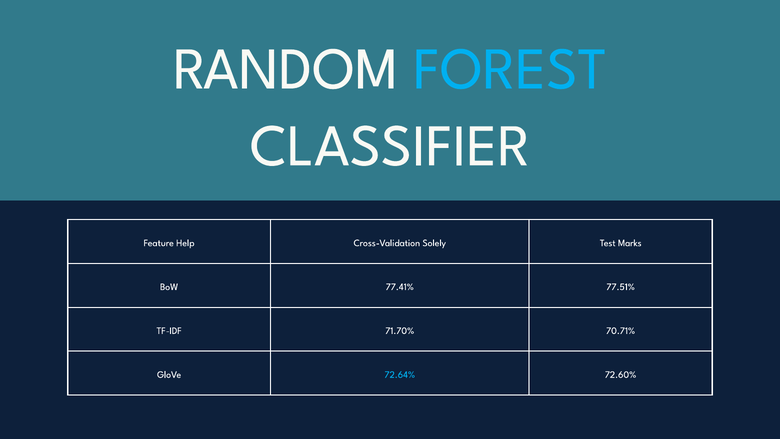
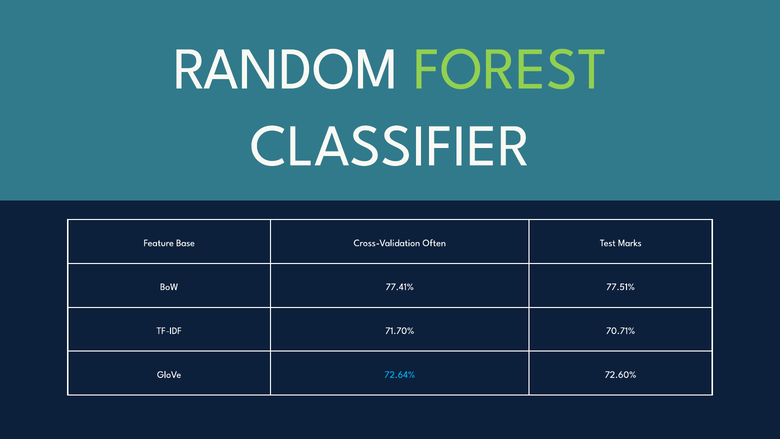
FOREST colour: light blue -> light green (510, 69)
Help: Help -> Base (185, 243)
Solely: Solely -> Often (434, 243)
